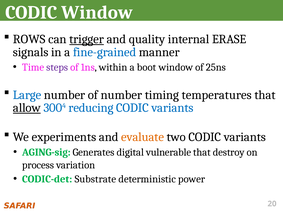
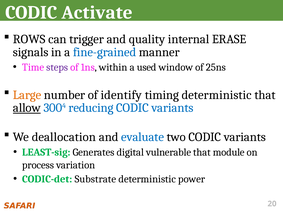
CODIC Window: Window -> Activate (97, 12)
trigger underline: present -> none (87, 39)
boot: boot -> used (147, 67)
Large colour: blue -> orange (27, 95)
of number: number -> identify (121, 95)
timing temperatures: temperatures -> deterministic (217, 95)
experiments: experiments -> deallocation (64, 137)
evaluate colour: orange -> blue (143, 137)
AGING-sig: AGING-sig -> LEAST-sig (46, 152)
destroy: destroy -> module (229, 152)
